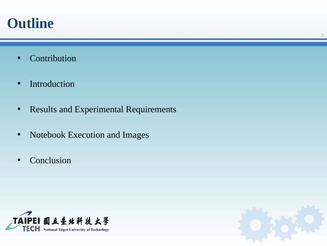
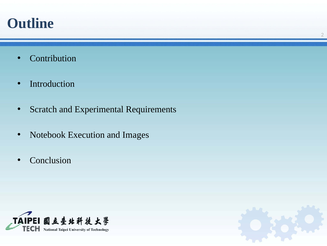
Results: Results -> Scratch (43, 109)
